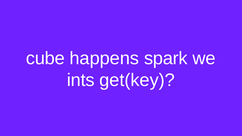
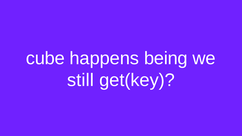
spark: spark -> being (166, 58)
ints: ints -> still (81, 80)
